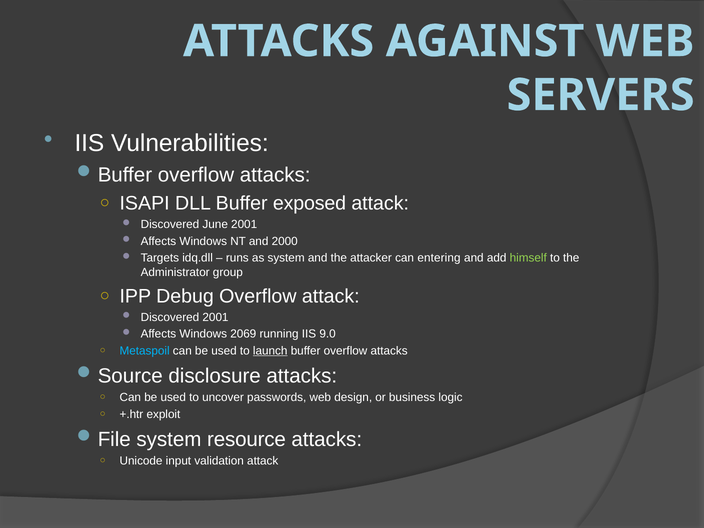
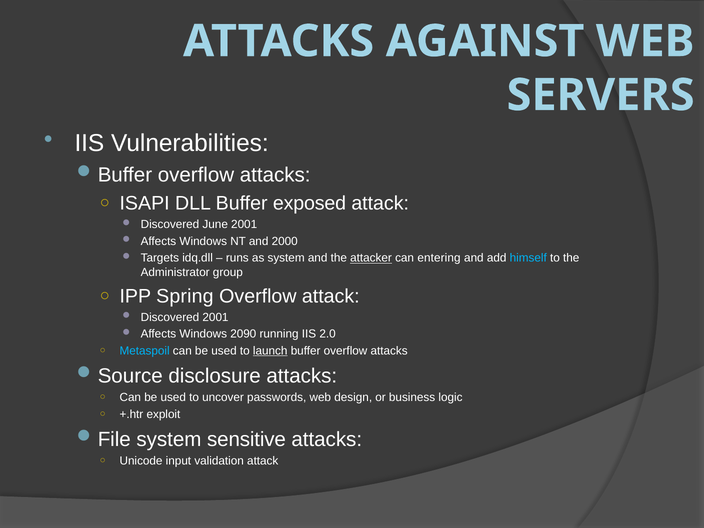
attacker underline: none -> present (371, 258)
himself colour: light green -> light blue (528, 258)
Debug: Debug -> Spring (185, 296)
2069: 2069 -> 2090 (243, 334)
9.0: 9.0 -> 2.0 (328, 334)
resource: resource -> sensitive (246, 439)
